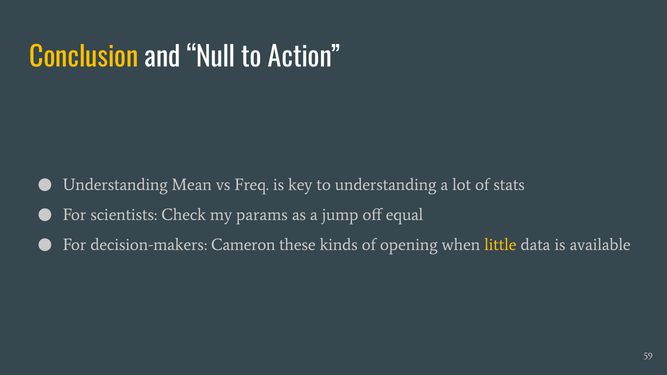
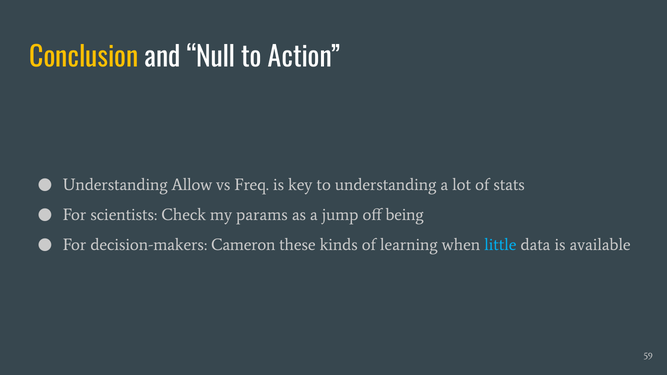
Mean: Mean -> Allow (192, 185)
equal: equal -> being (405, 215)
opening: opening -> learning (409, 245)
little colour: yellow -> light blue (500, 245)
